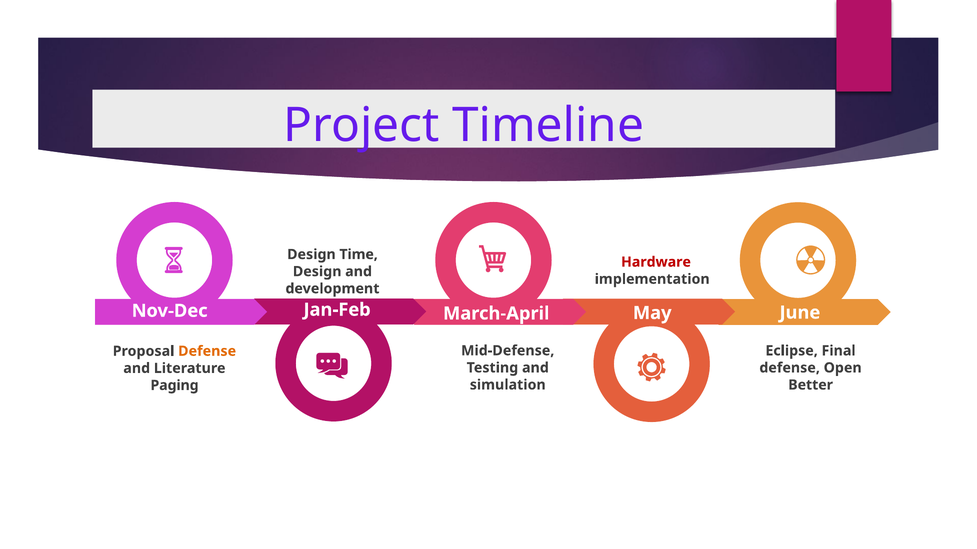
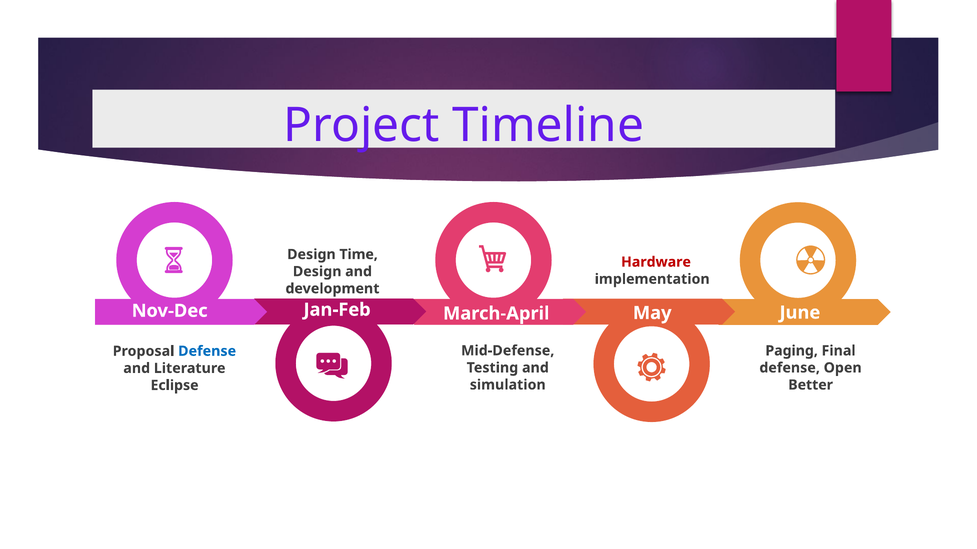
Eclipse: Eclipse -> Paging (792, 351)
Defense colour: orange -> blue (207, 351)
Paging: Paging -> Eclipse (175, 386)
